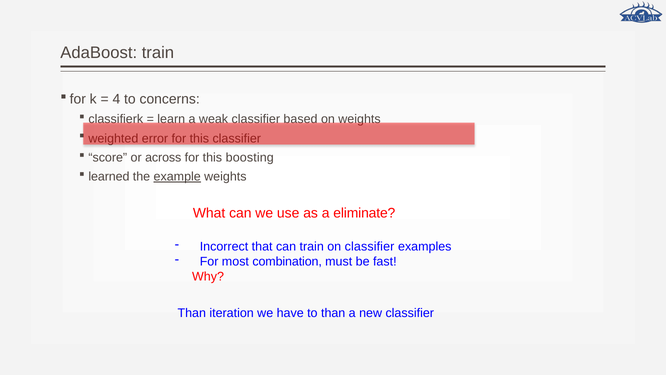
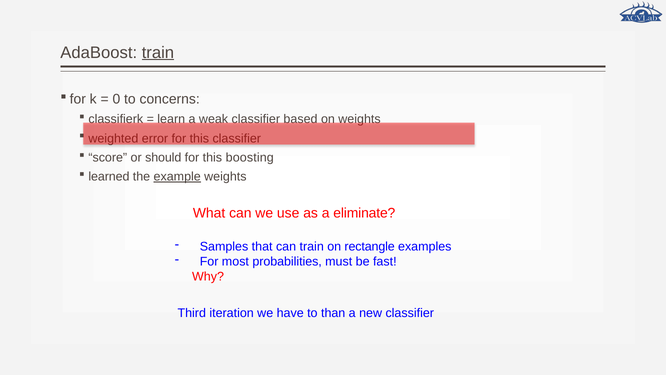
train underline: none -> present (158, 52)
4: 4 -> 0 (116, 99)
across: across -> should (163, 157)
Incorrect: Incorrect -> Samples (224, 246)
on classifier: classifier -> rectangle (370, 246)
combination: combination -> probabilities (287, 261)
Than: Than -> Third (192, 313)
